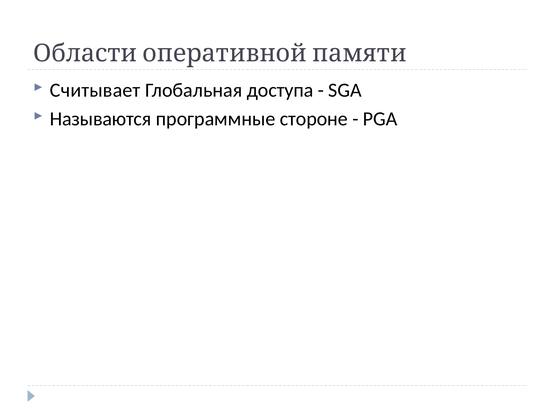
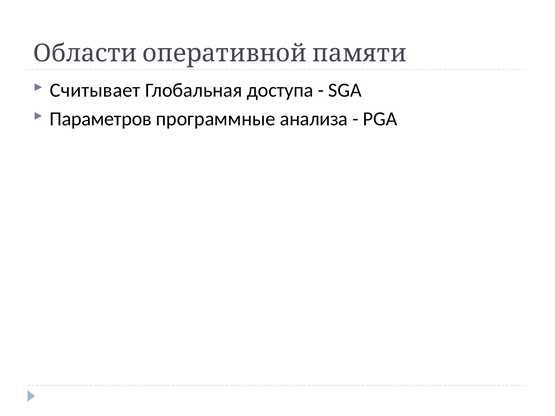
Называются: Называются -> Параметров (101, 119)
стороне: стороне -> анализа (314, 119)
